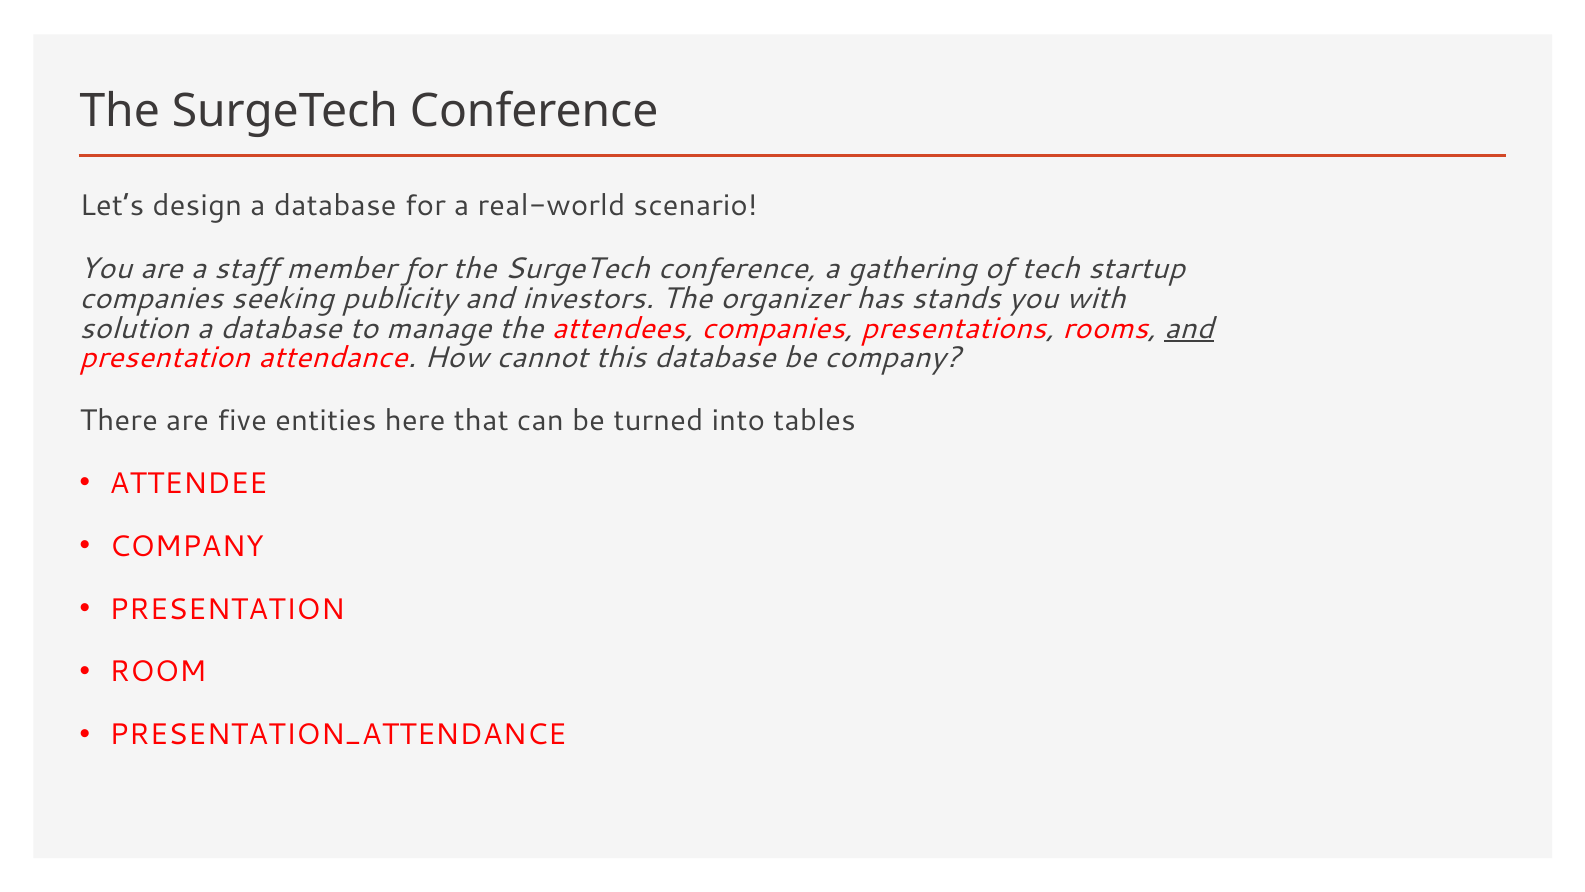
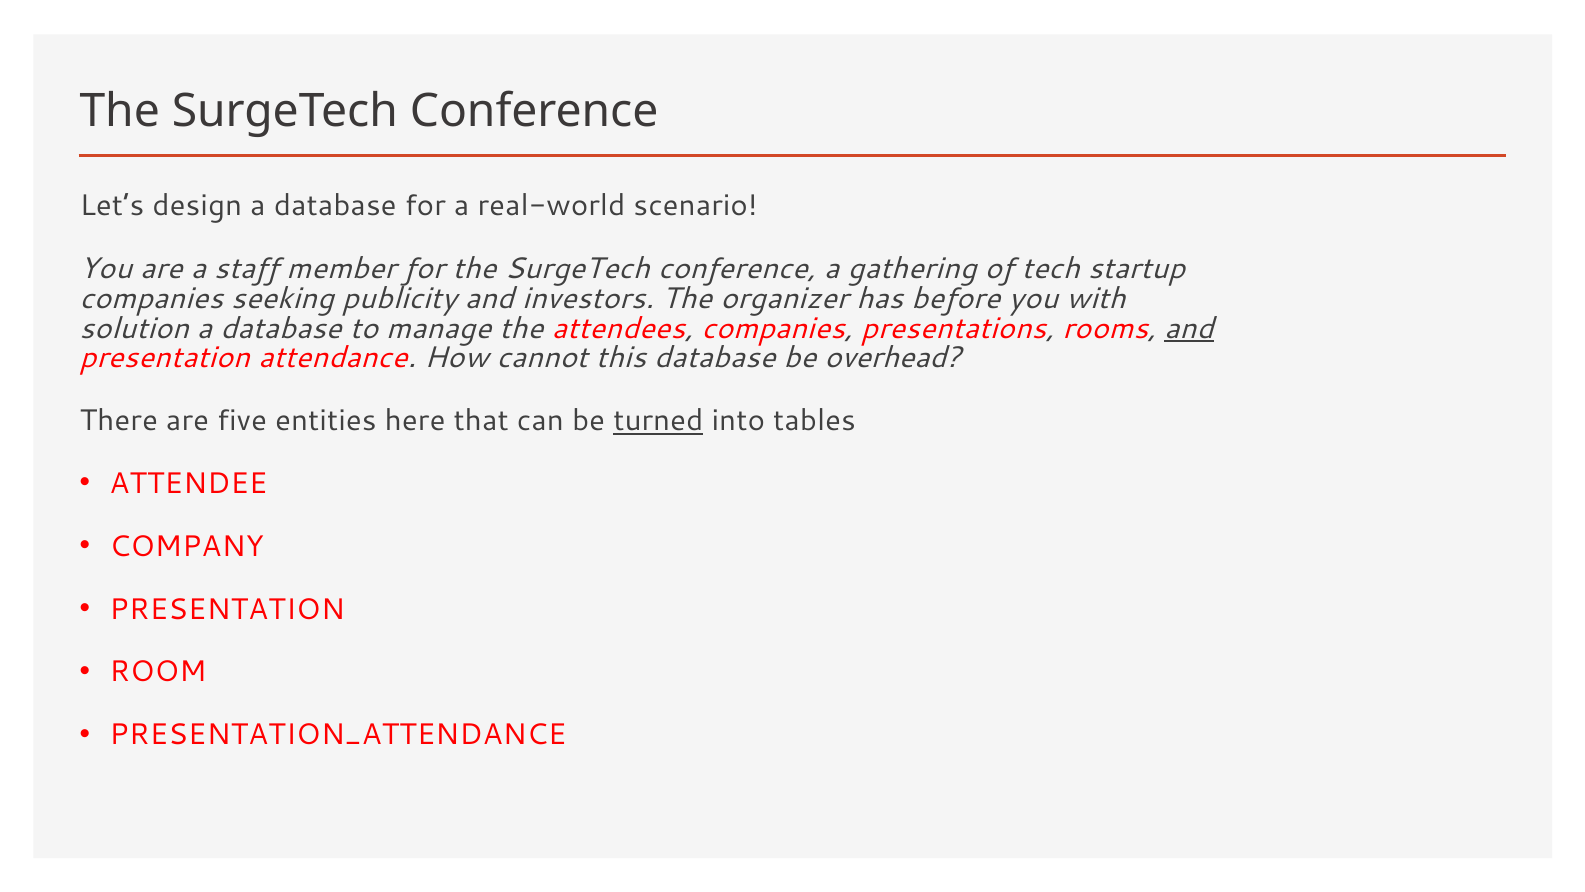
stands: stands -> before (956, 298)
be company: company -> overhead (893, 358)
turned underline: none -> present (658, 421)
